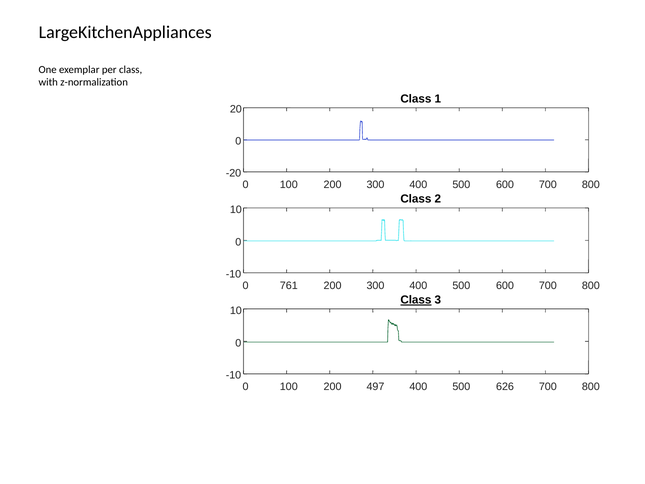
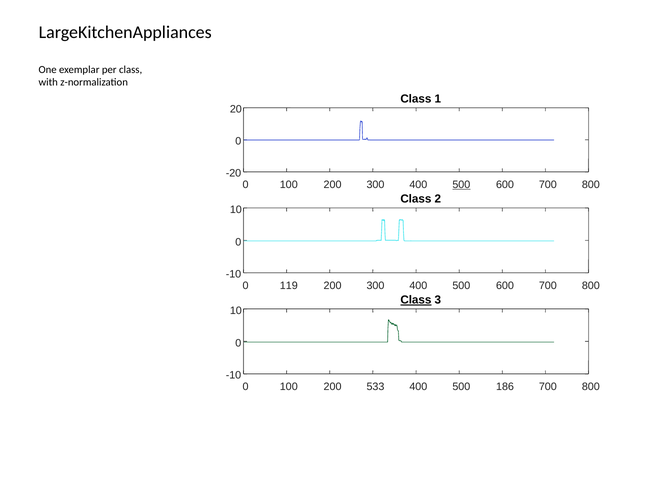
500 underline: none -> present (461, 185)
761: 761 -> 119 (289, 285)
497: 497 -> 533 (375, 386)
626: 626 -> 186 (505, 386)
